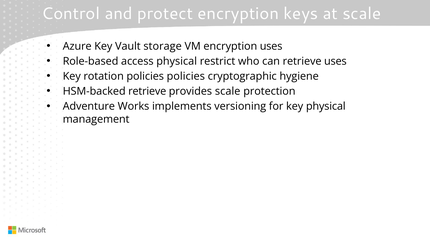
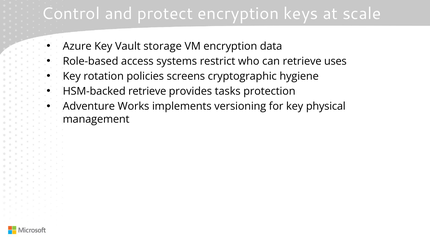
encryption uses: uses -> data (271, 46)
access physical: physical -> systems (177, 61)
policies policies: policies -> screens (186, 76)
provides scale: scale -> tasks (228, 91)
